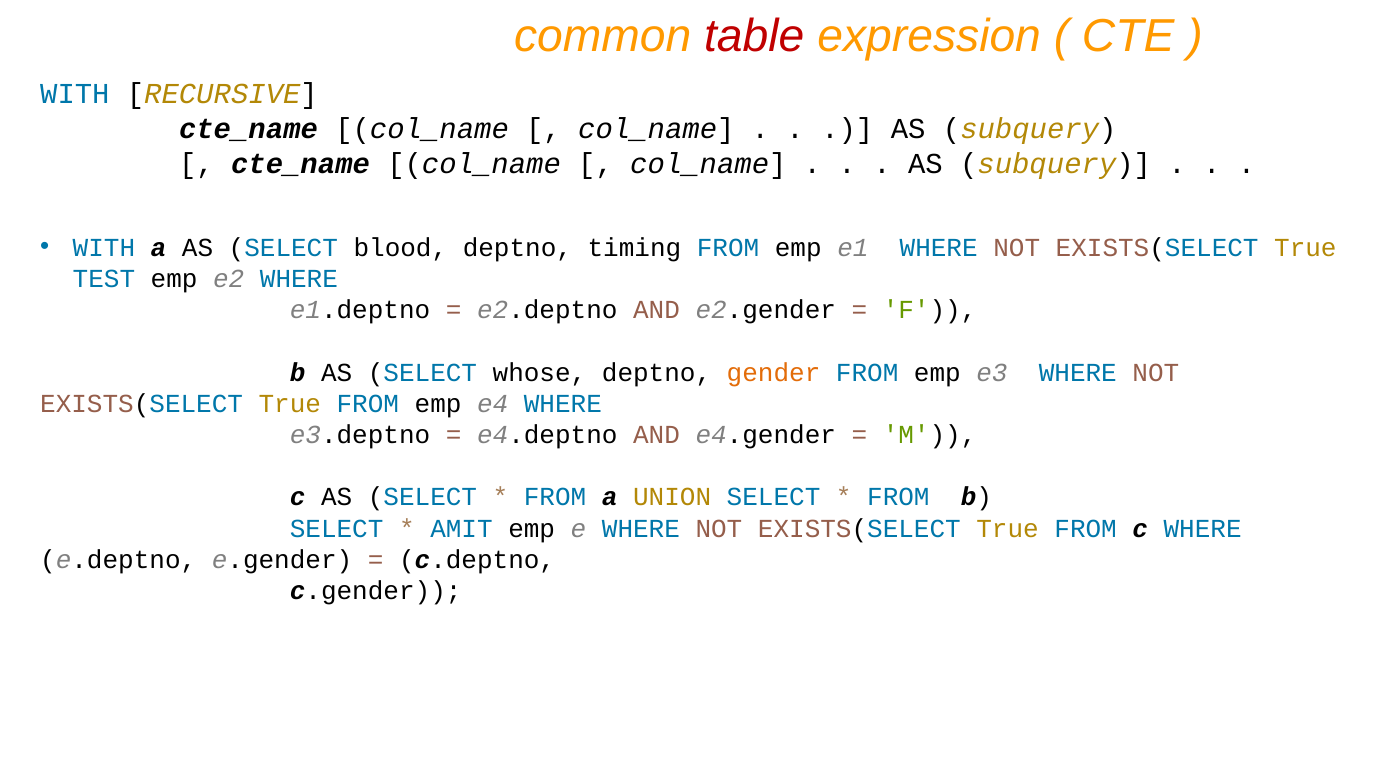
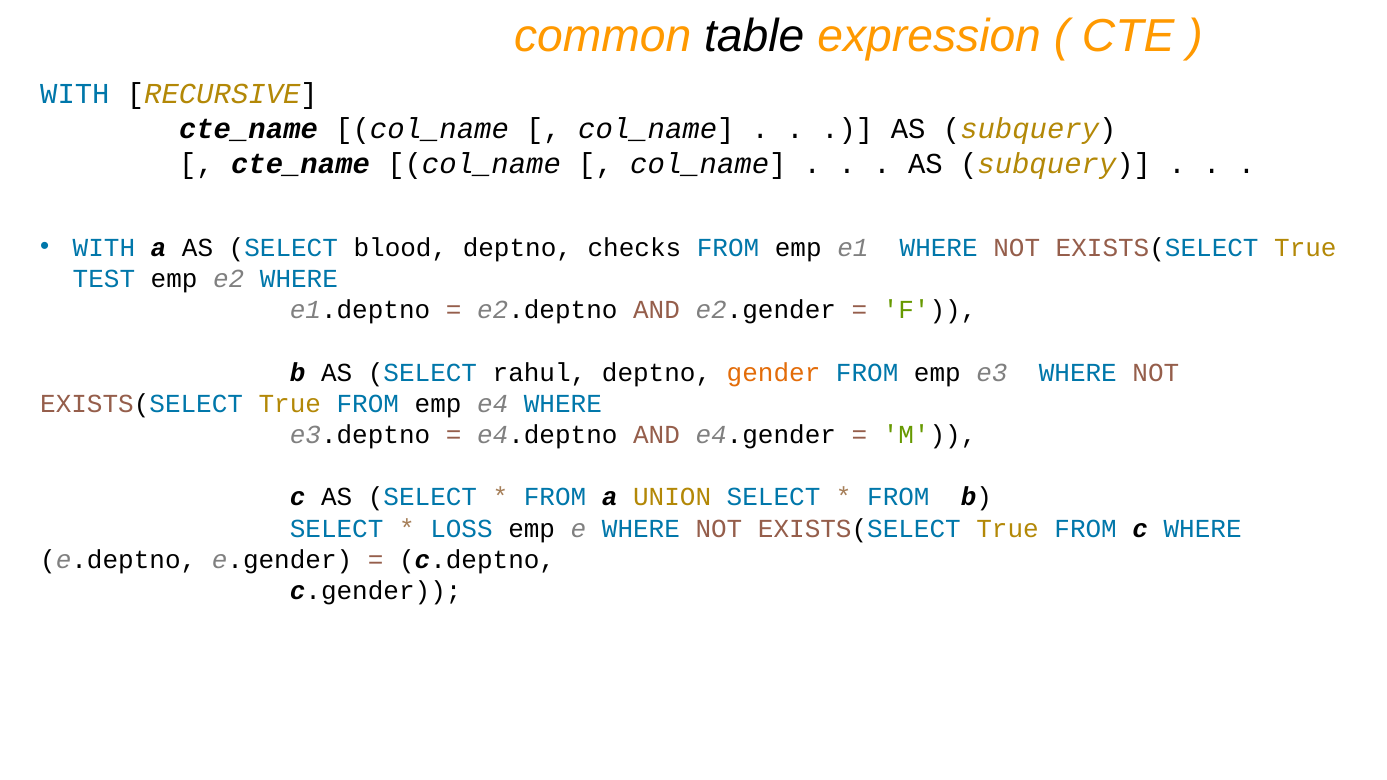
table colour: red -> black (754, 36)
timing: timing -> checks (634, 248)
whose: whose -> rahul (539, 373)
AMIT: AMIT -> LOSS (461, 529)
